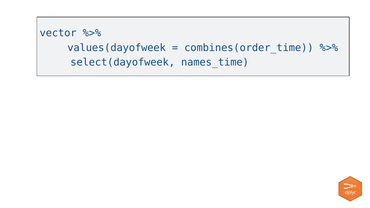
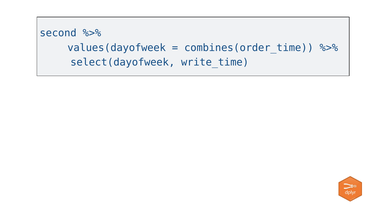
vector: vector -> second (58, 33)
names_time: names_time -> write_time (215, 62)
